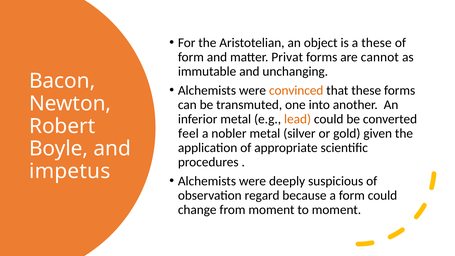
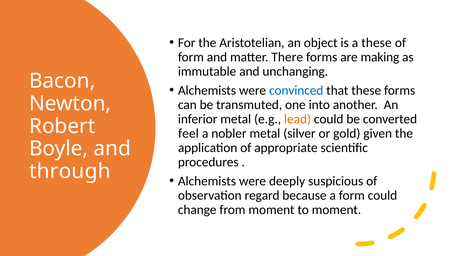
Privat: Privat -> There (287, 57)
cannot: cannot -> making (380, 57)
convinced colour: orange -> blue (296, 90)
impetus: impetus -> through (70, 171)
